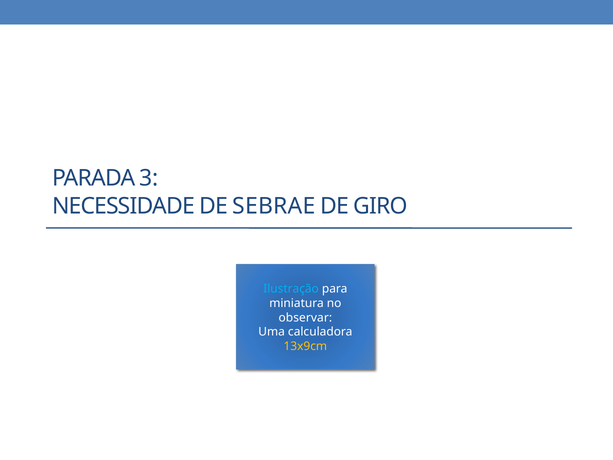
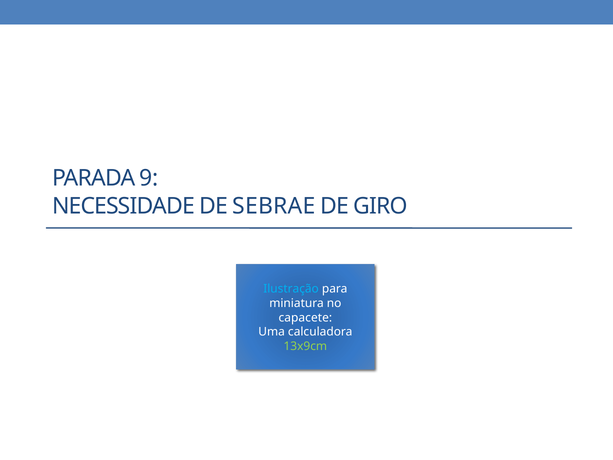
3: 3 -> 9 (149, 178)
observar: observar -> capacete (305, 317)
13x9cm colour: yellow -> light green (305, 346)
